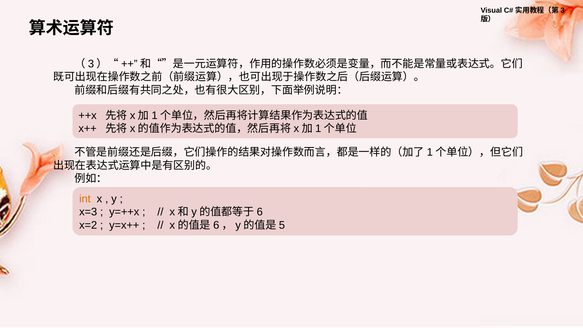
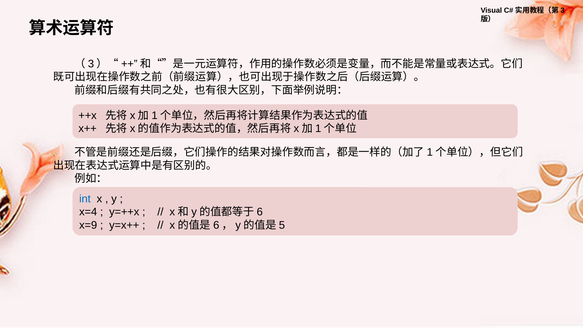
int colour: orange -> blue (85, 199)
x=3: x=3 -> x=4 (88, 212)
x=2: x=2 -> x=9 (88, 225)
